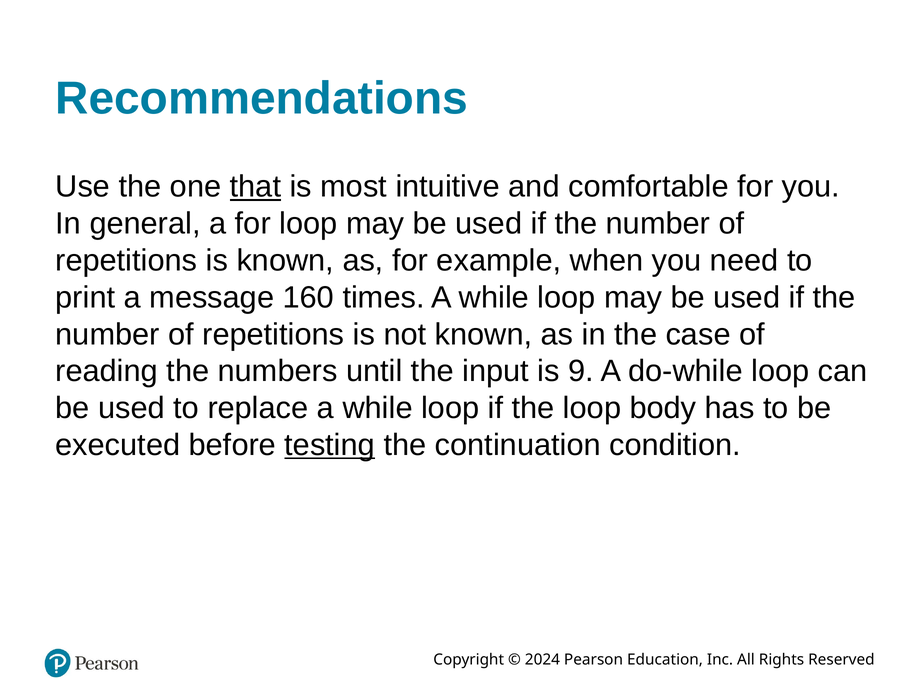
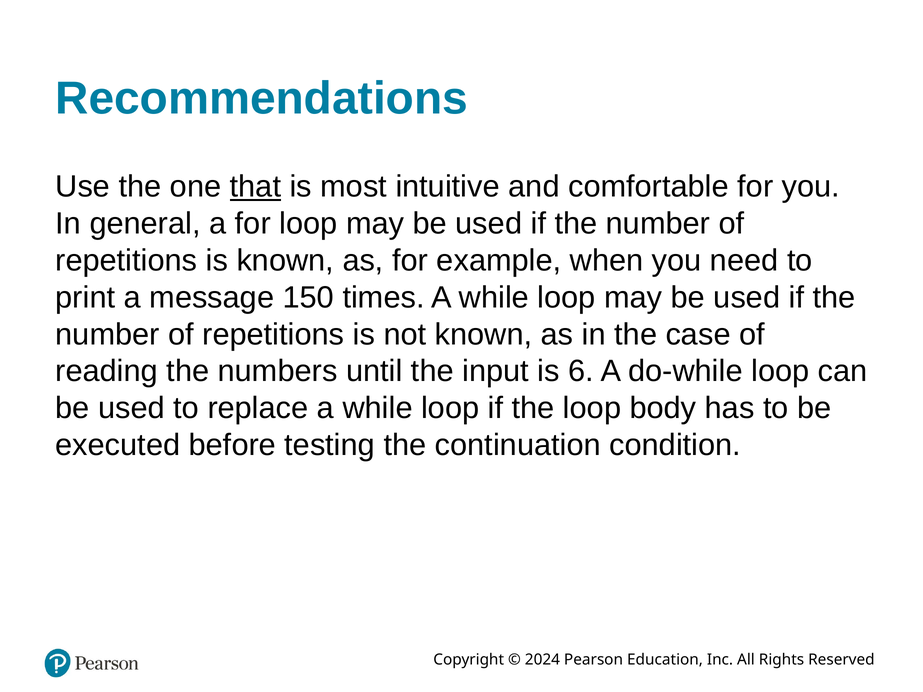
160: 160 -> 150 (308, 298)
9: 9 -> 6 (581, 371)
testing underline: present -> none (330, 445)
